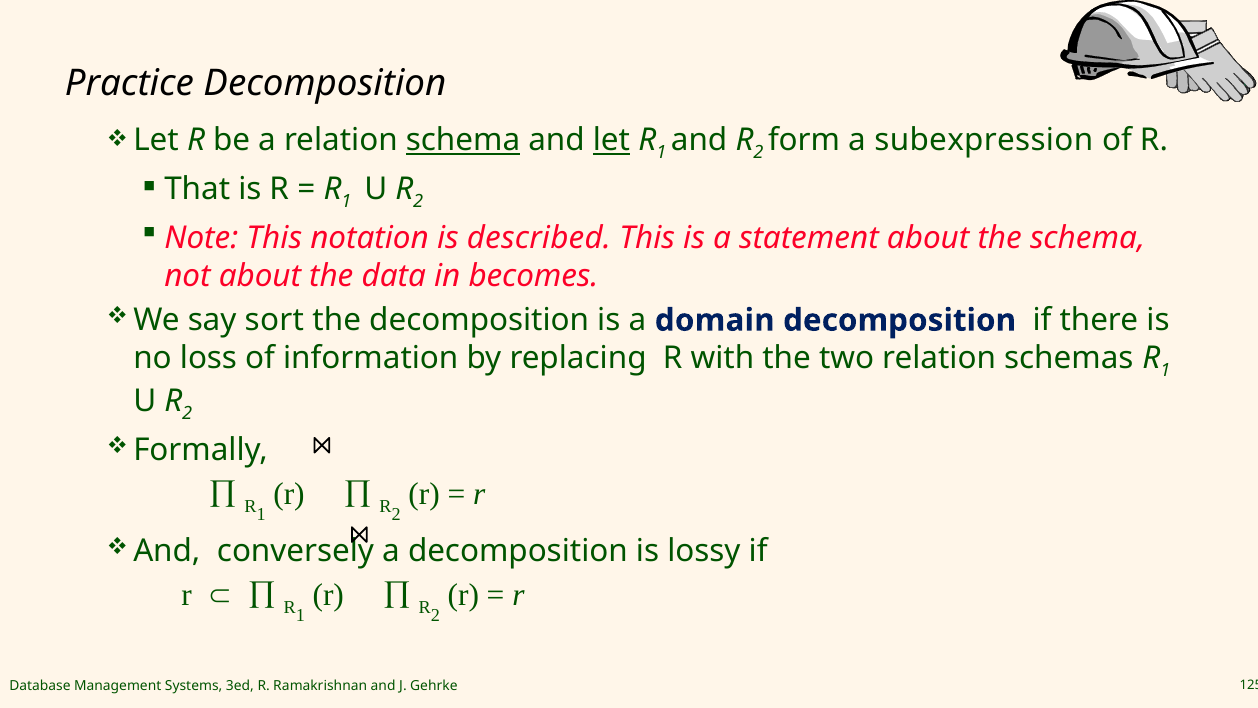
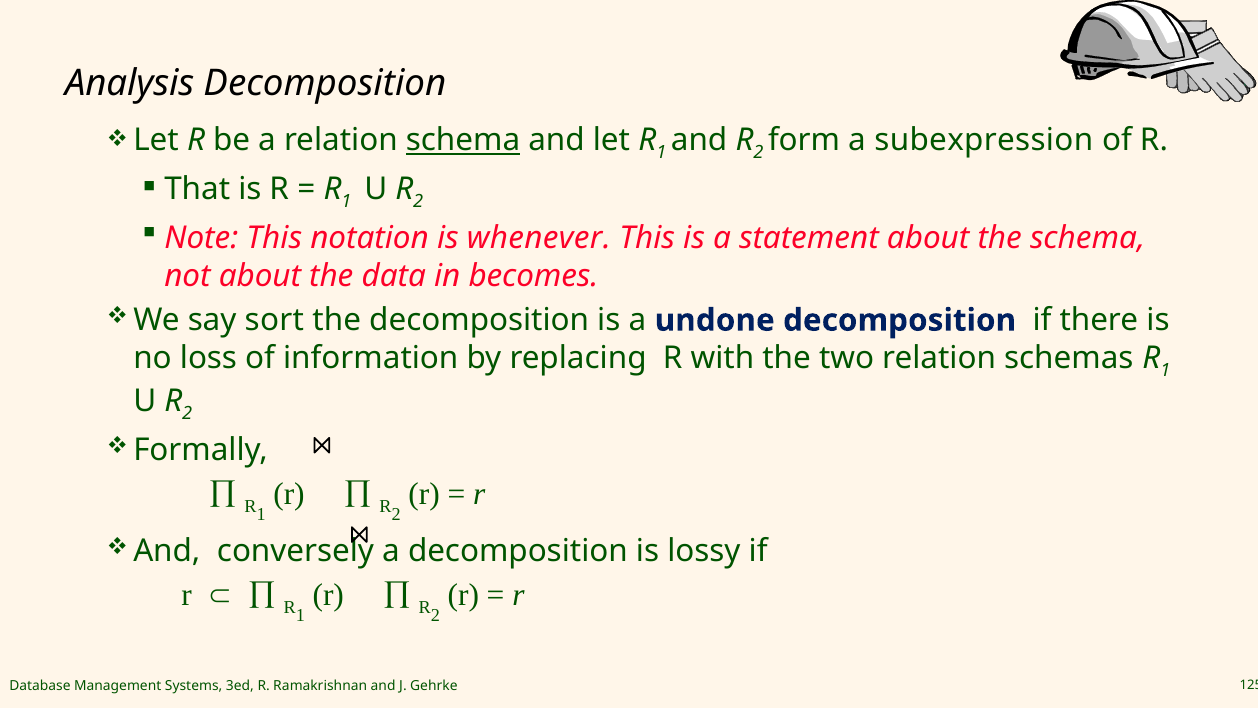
Practice: Practice -> Analysis (130, 83)
let underline: present -> none (611, 140)
described: described -> whenever (539, 238)
domain: domain -> undone (715, 320)
